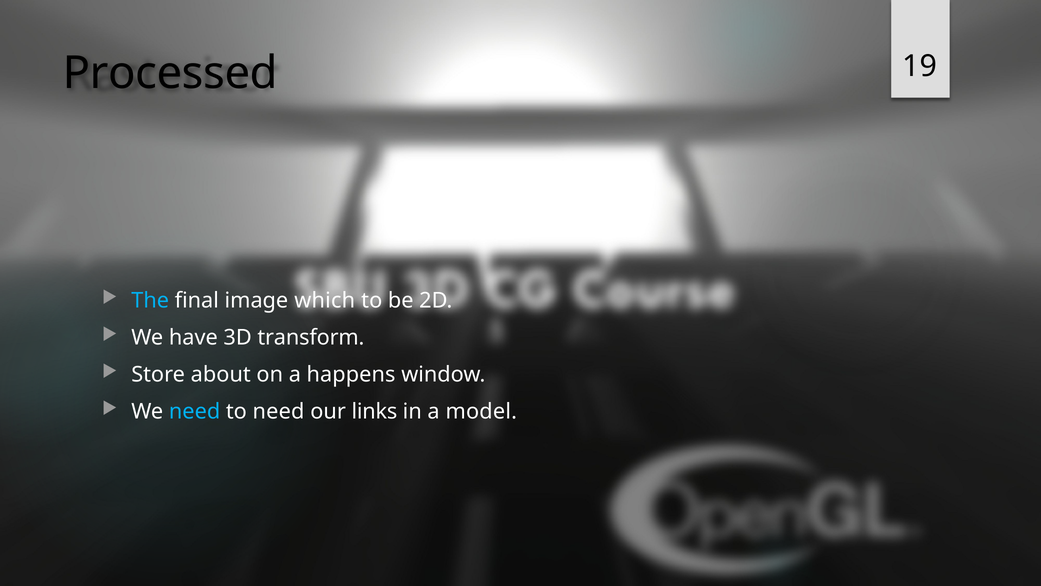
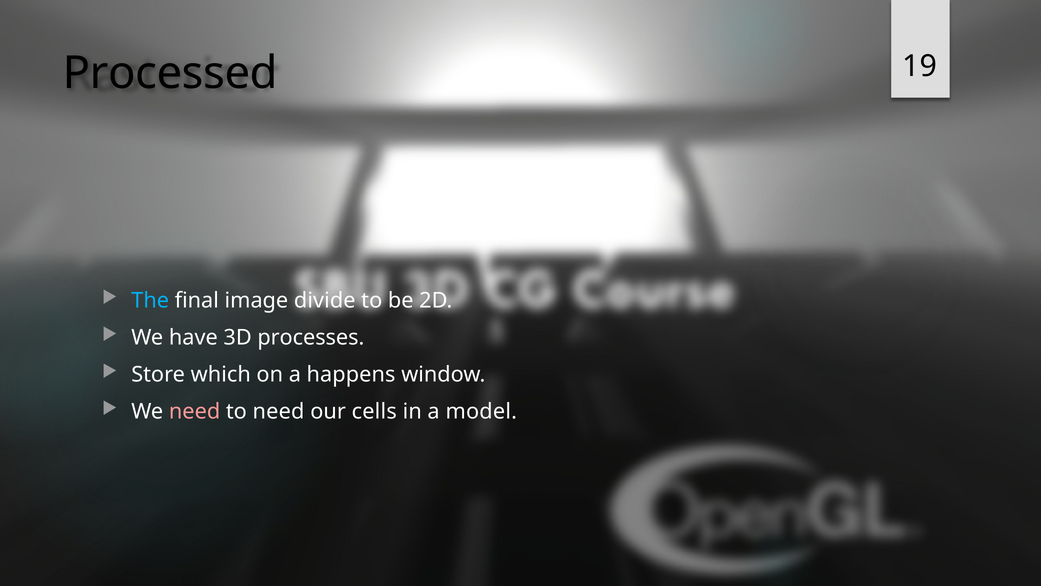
which: which -> divide (325, 301)
transform: transform -> processes (311, 337)
about: about -> which (221, 374)
need colour: light blue -> pink (195, 411)
links: links -> cells (374, 411)
